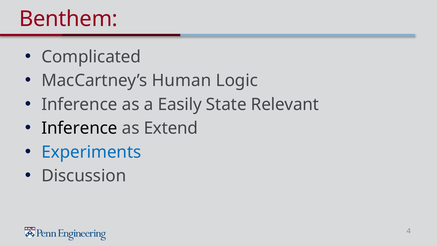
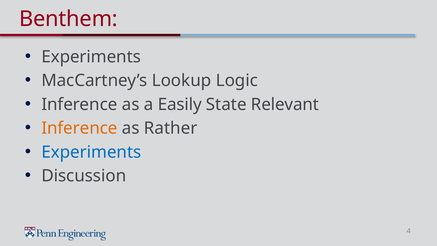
Complicated: Complicated -> Experiments (91, 57)
Human: Human -> Lookup (182, 81)
Inference colour: black -> orange (79, 128)
Extend: Extend -> Rather (171, 128)
